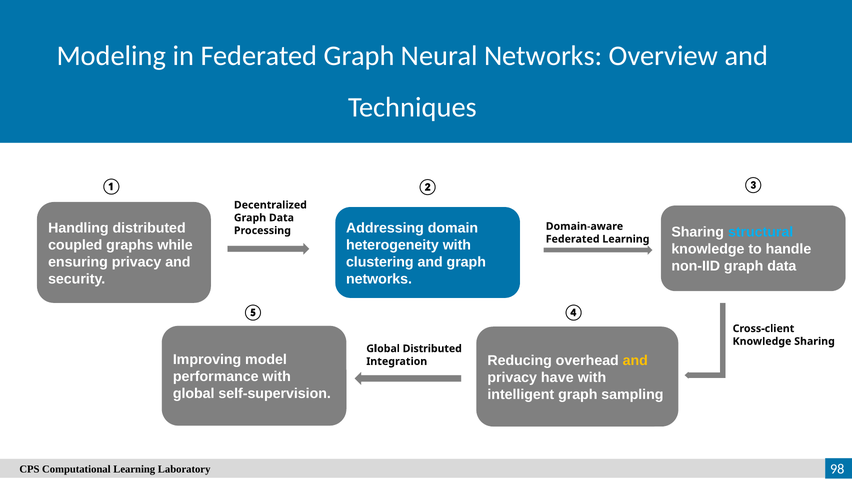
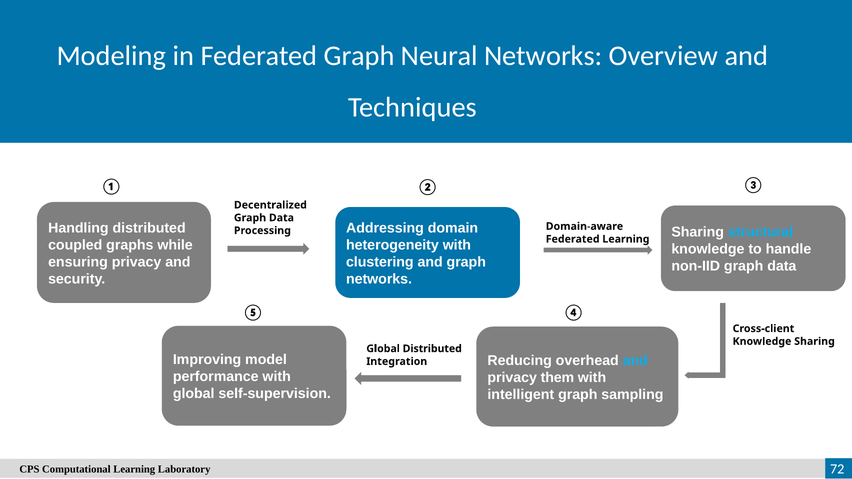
and colour: yellow -> light blue (635, 361)
have: have -> them (557, 378)
98: 98 -> 72 (837, 469)
